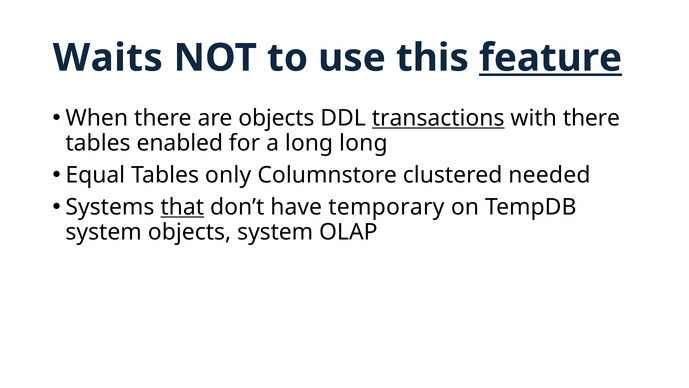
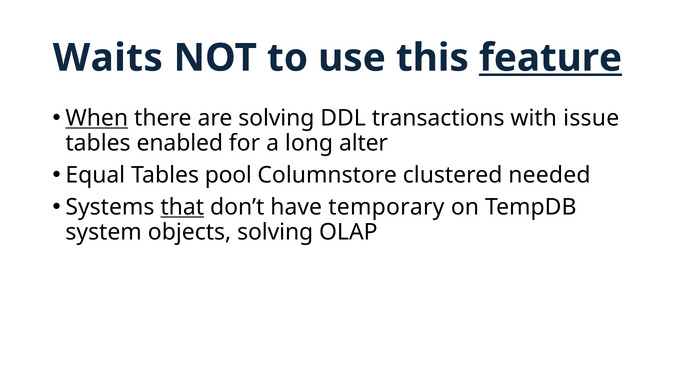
When underline: none -> present (97, 118)
are objects: objects -> solving (276, 118)
transactions underline: present -> none (438, 118)
with there: there -> issue (591, 118)
long long: long -> alter (364, 143)
only: only -> pool (228, 175)
objects system: system -> solving (275, 232)
